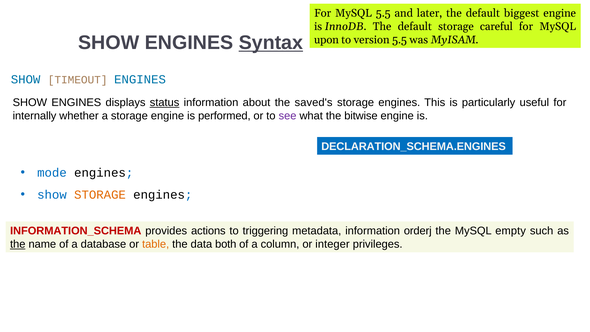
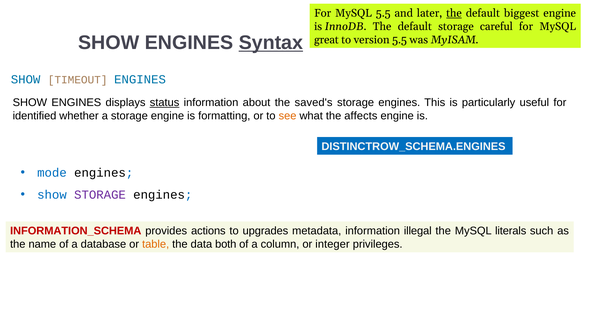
the underline: none -> present (454, 13)
upon: upon -> great (326, 40)
internally: internally -> identified (35, 116)
performed: performed -> formatting (224, 116)
see colour: purple -> orange (288, 116)
bitwise: bitwise -> affects (361, 116)
DECLARATION_SCHEMA.ENGINES: DECLARATION_SCHEMA.ENGINES -> DISTINCTROW_SCHEMA.ENGINES (413, 147)
STORAGE colour: orange -> purple (100, 195)
triggering: triggering -> upgrades (265, 231)
orderj: orderj -> illegal (418, 231)
empty: empty -> literals (511, 231)
the underline: present -> none (18, 244)
